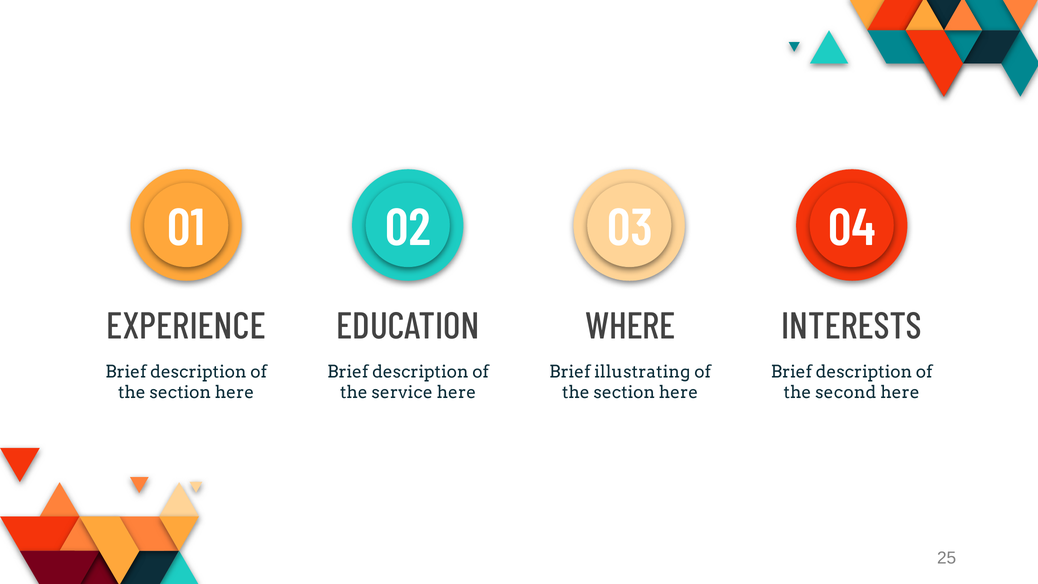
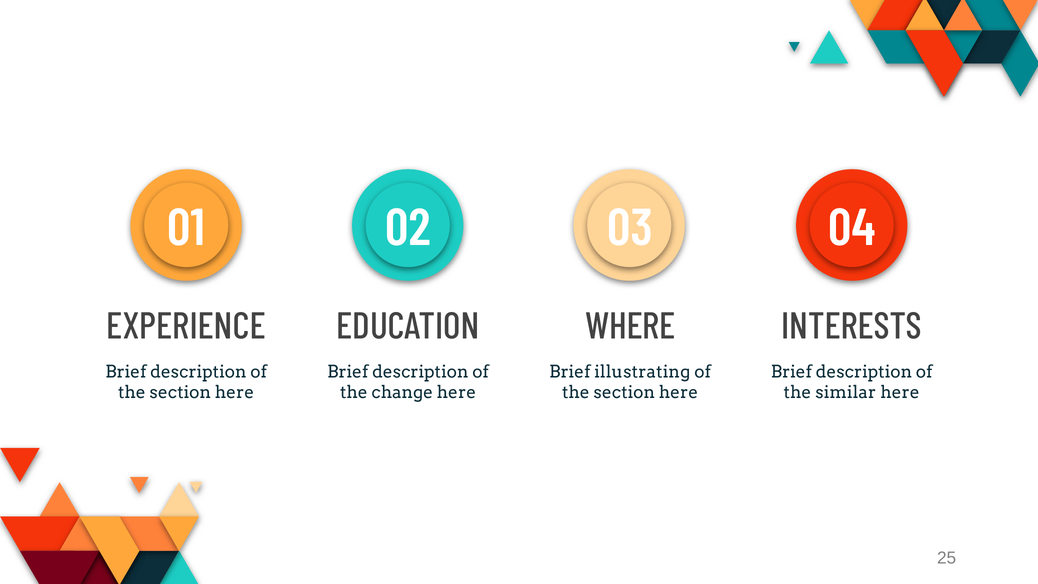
service: service -> change (402, 393)
second: second -> similar (846, 393)
